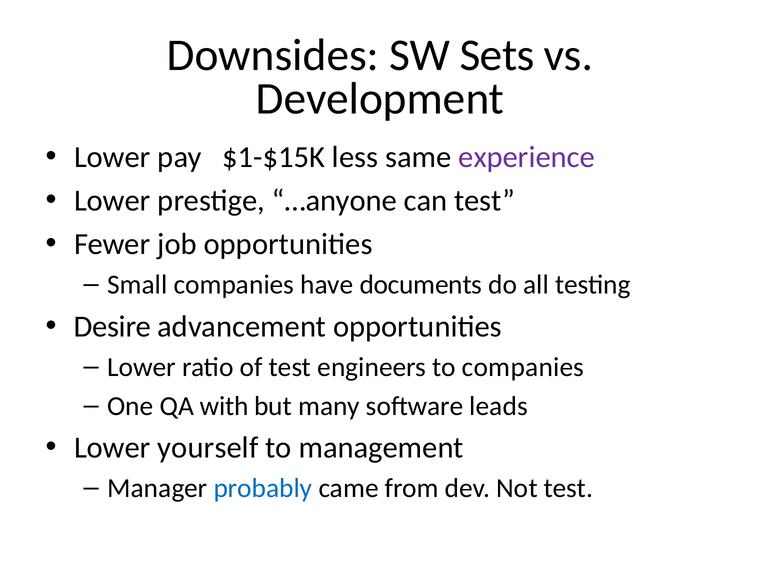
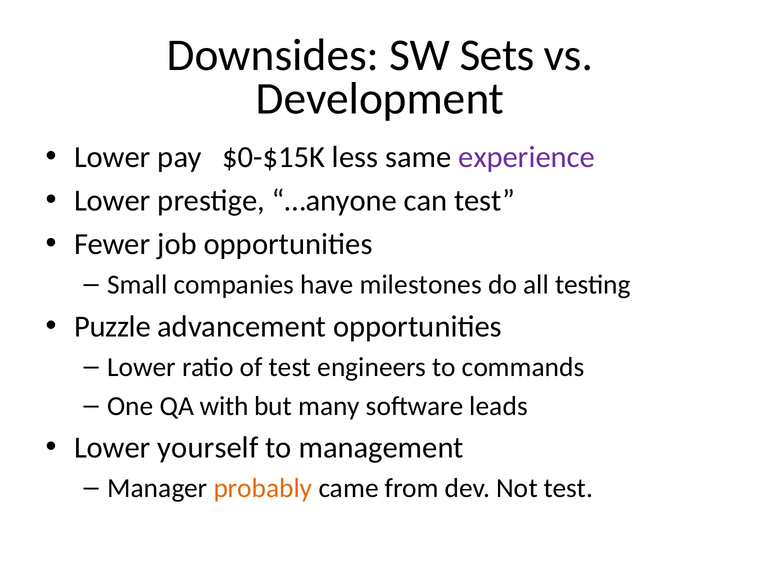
$1-$15K: $1-$15K -> $0-$15K (274, 157)
documents: documents -> milestones (421, 285)
Desire: Desire -> Puzzle (112, 327)
to companies: companies -> commands (523, 367)
probably colour: blue -> orange (263, 488)
